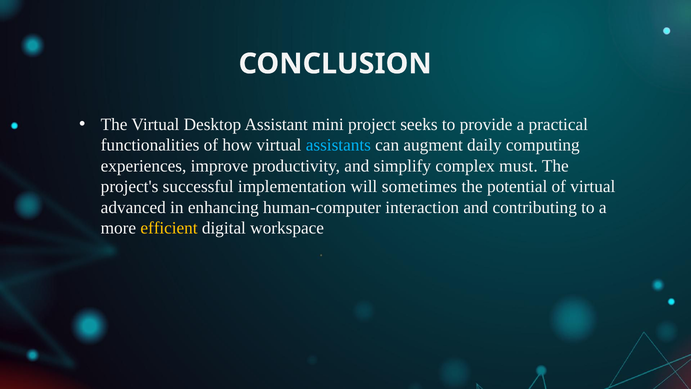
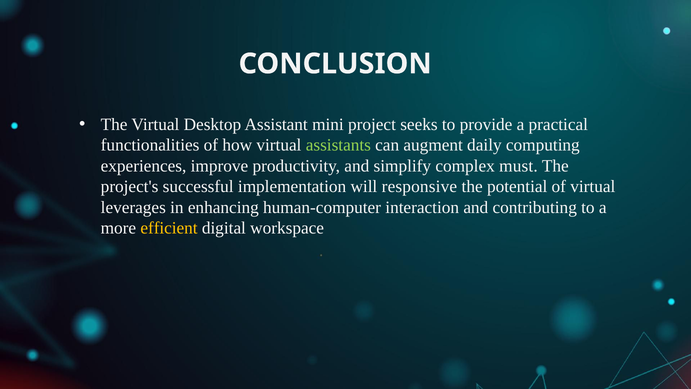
assistants colour: light blue -> light green (338, 145)
sometimes: sometimes -> responsive (419, 187)
advanced: advanced -> leverages (133, 207)
